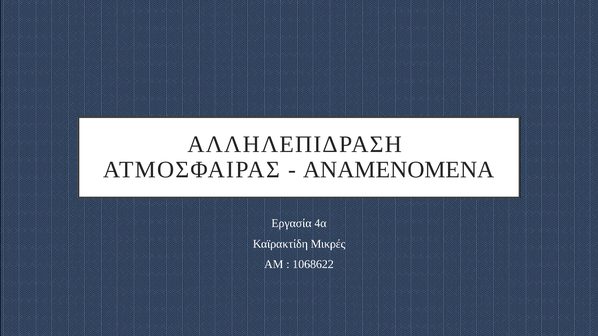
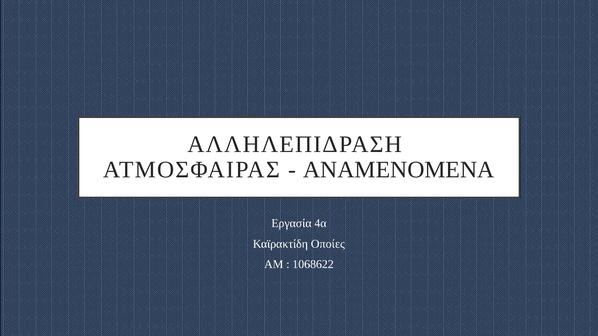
Μικρές: Μικρές -> Οποίες (328, 244)
